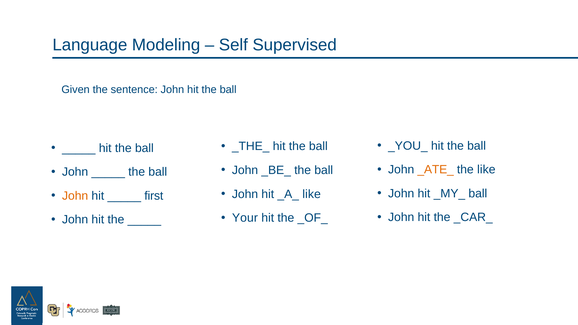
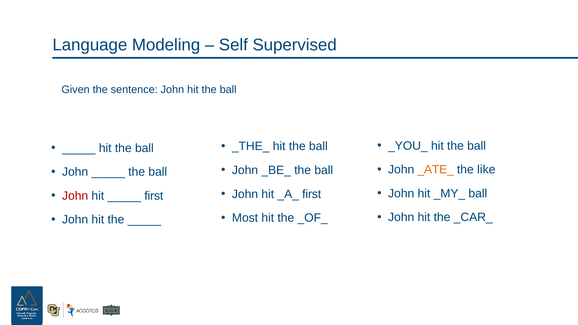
_A_ like: like -> first (312, 194)
John colour: orange -> red (75, 196)
Your: Your -> Most (245, 218)
